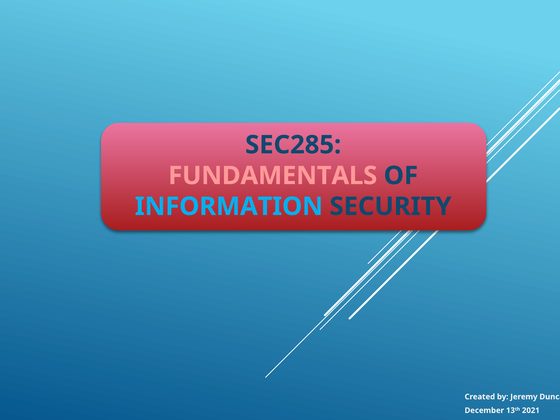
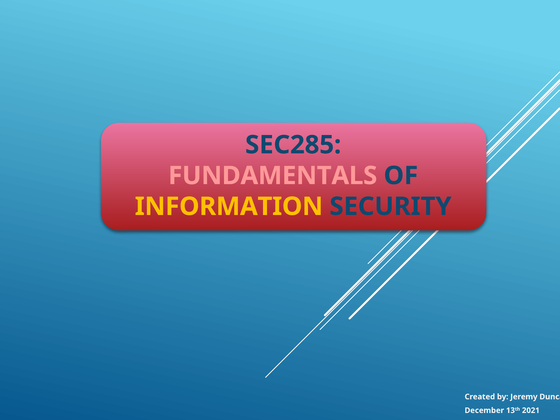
INFORMATION colour: light blue -> yellow (229, 206)
